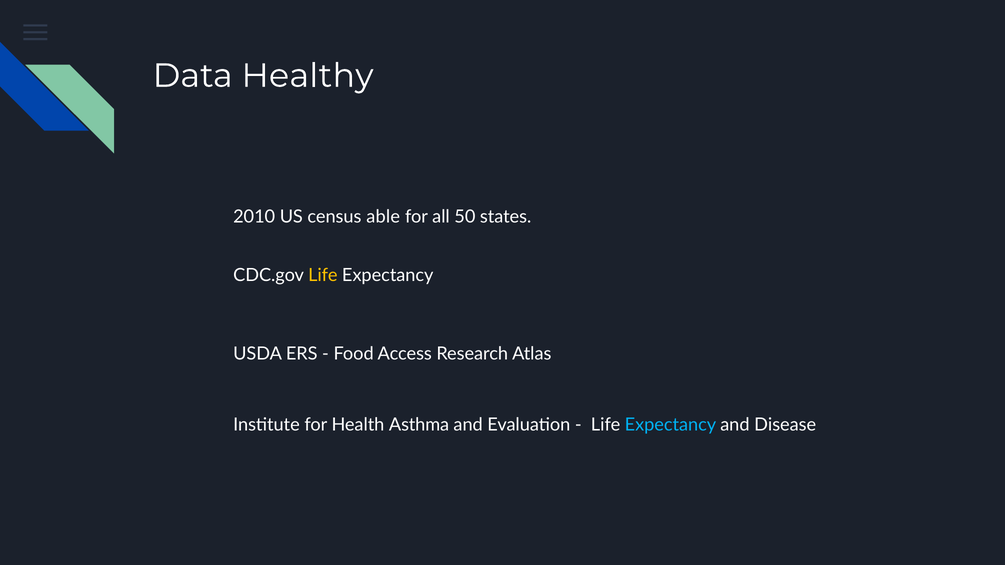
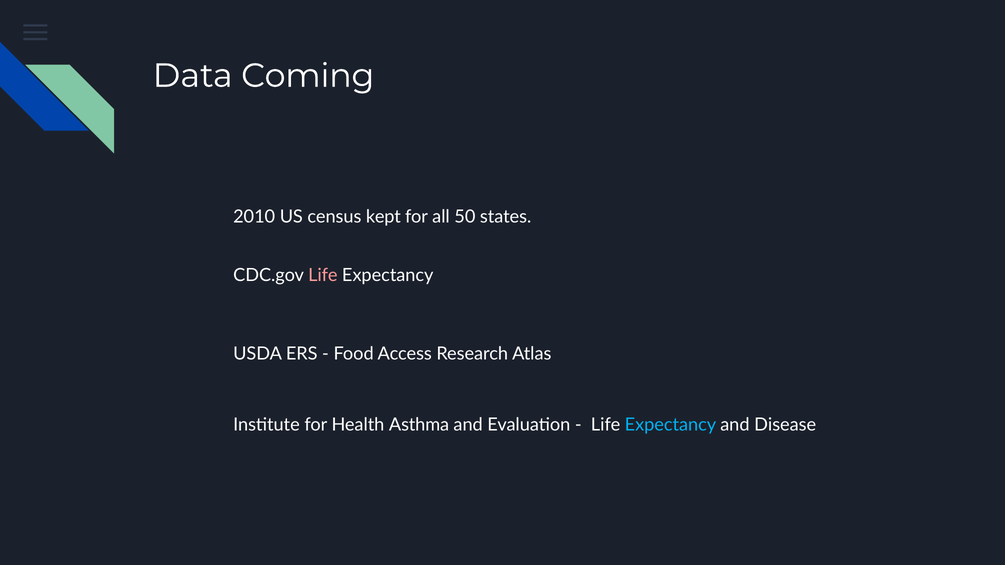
Healthy: Healthy -> Coming (308, 76)
able: able -> kept (383, 217)
Life colour: yellow -> pink (323, 275)
